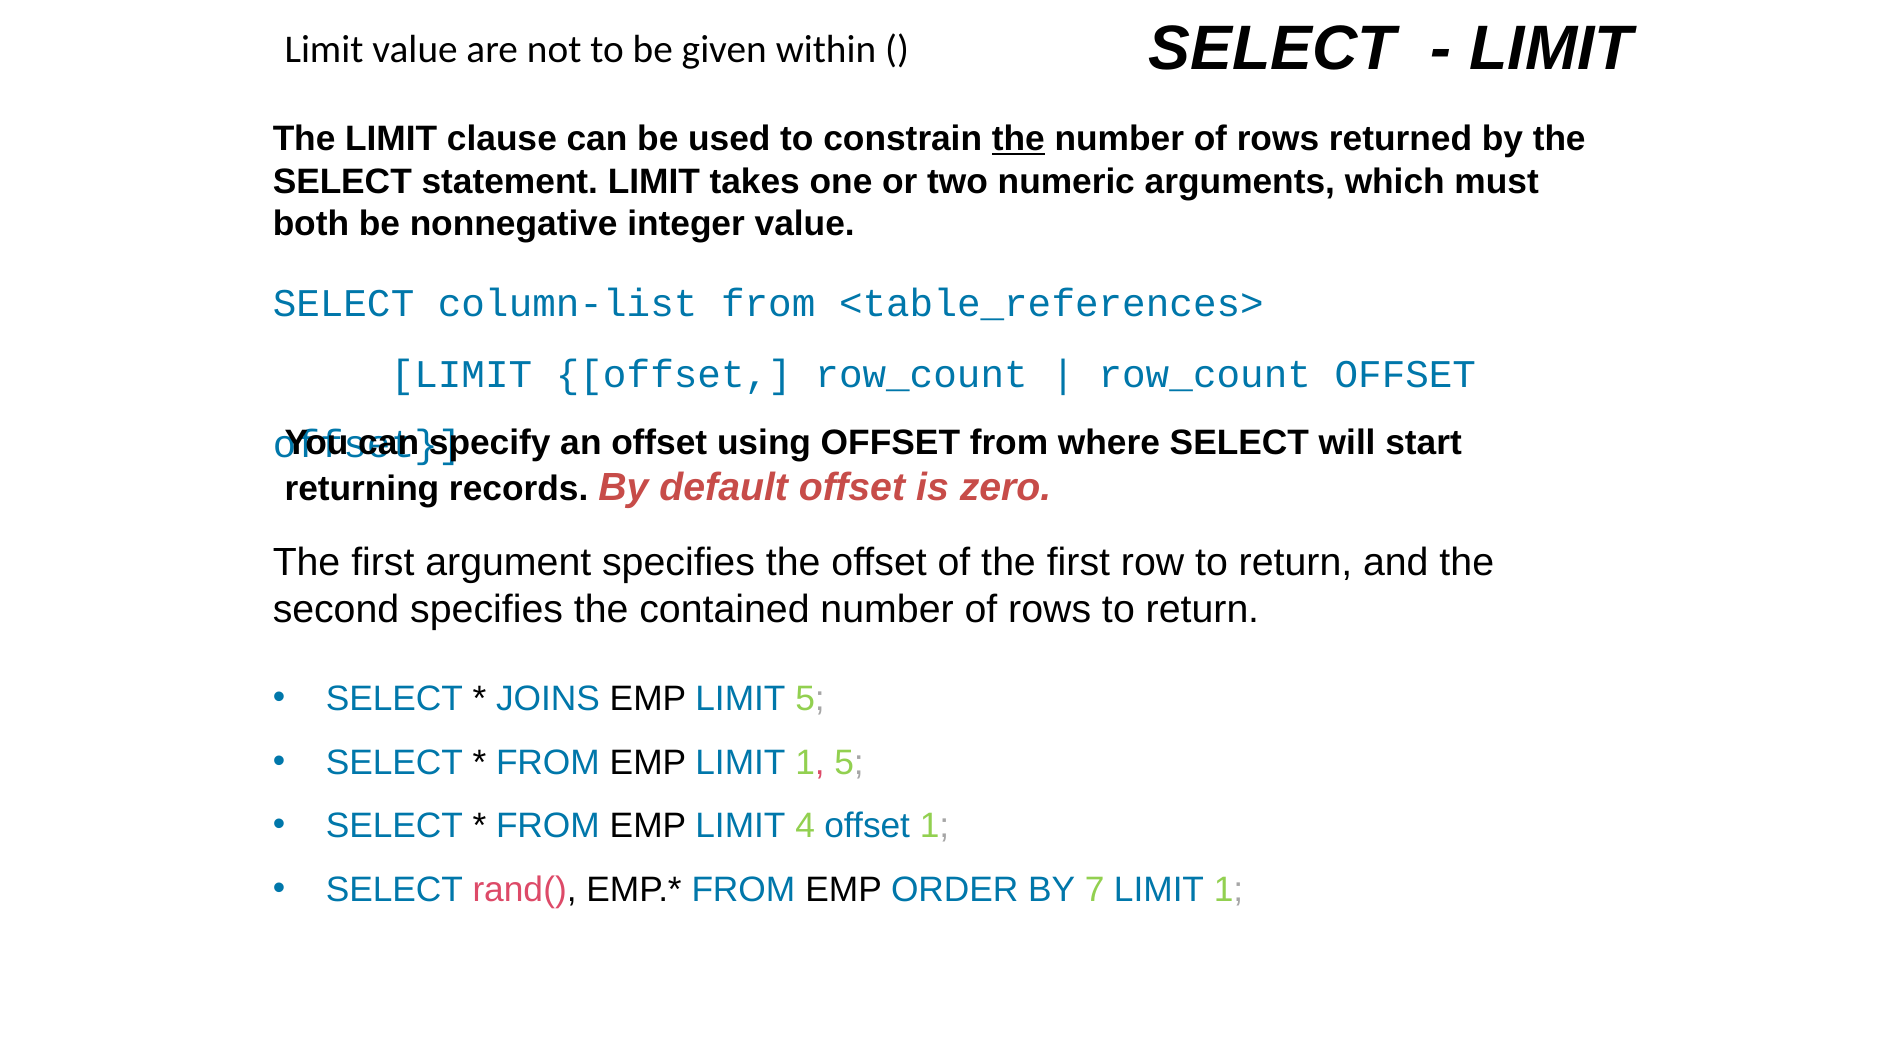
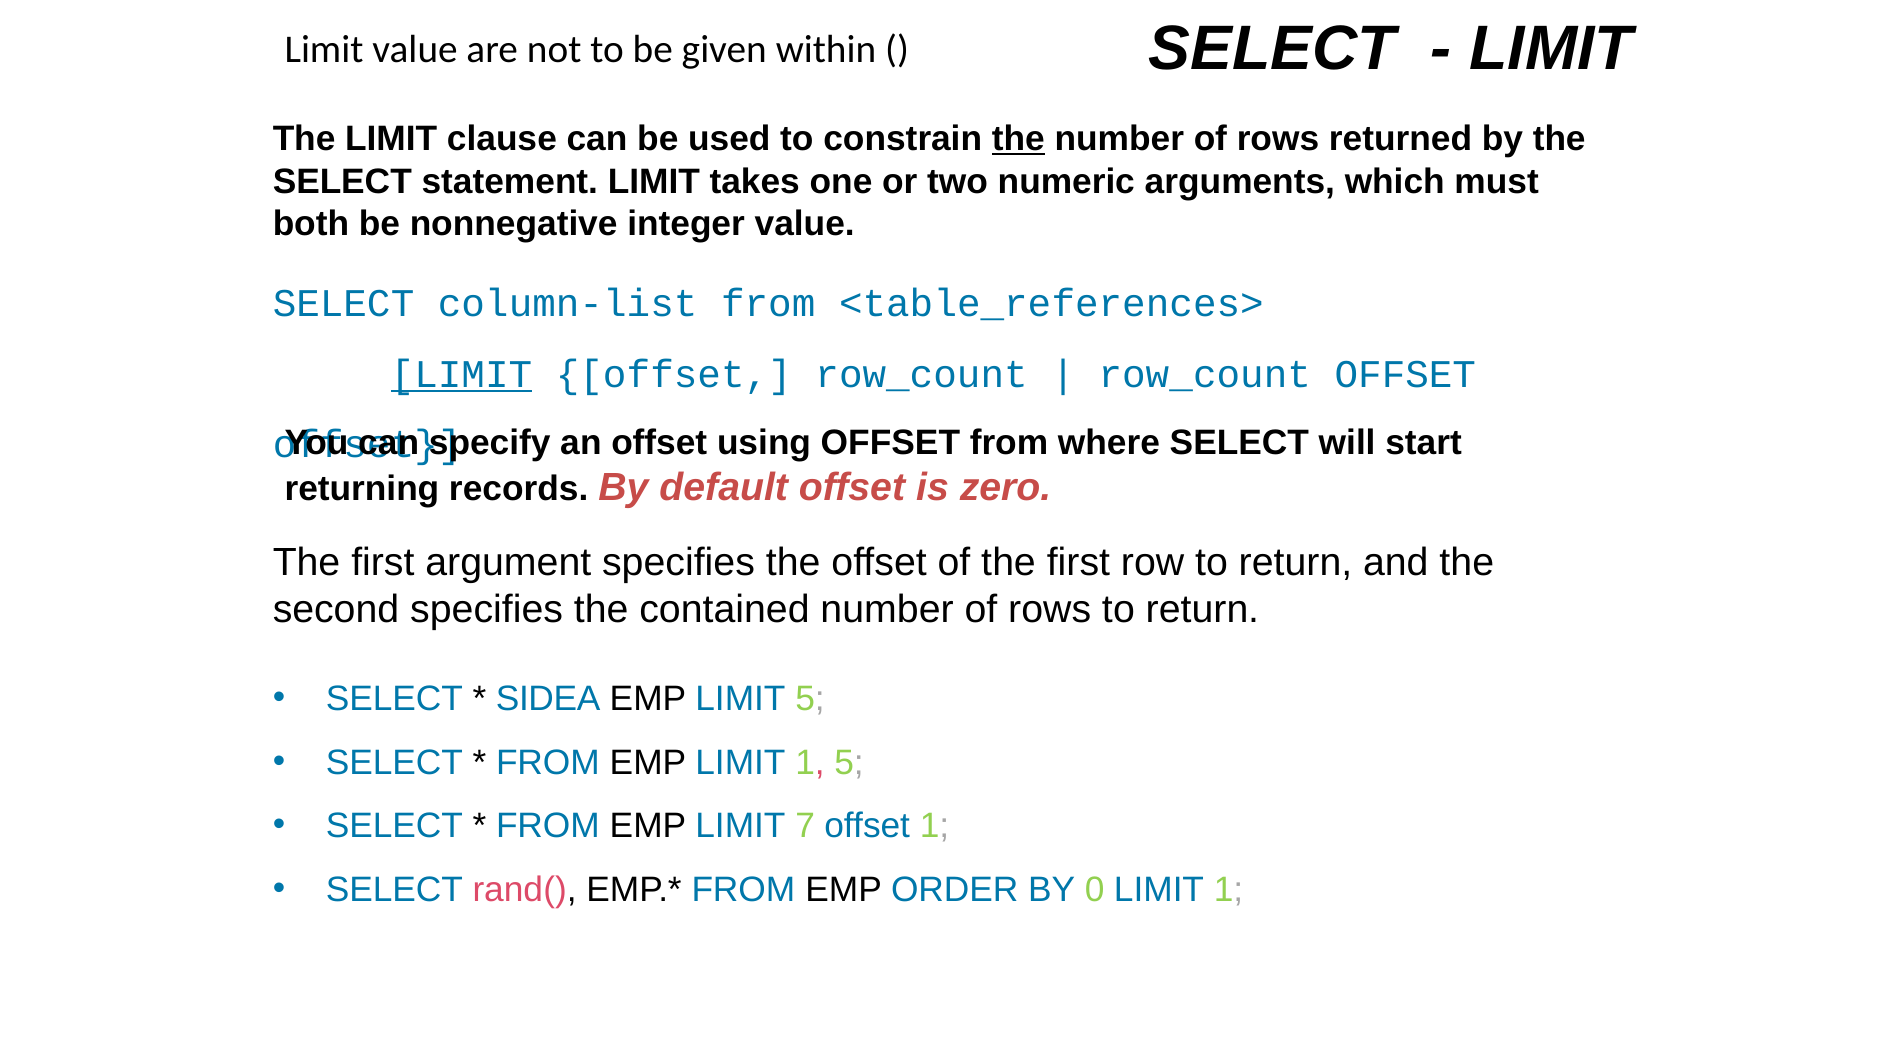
LIMIT underline: none -> present (461, 375)
JOINS: JOINS -> SIDEA (548, 699)
4: 4 -> 7 (805, 826)
7: 7 -> 0 (1095, 890)
